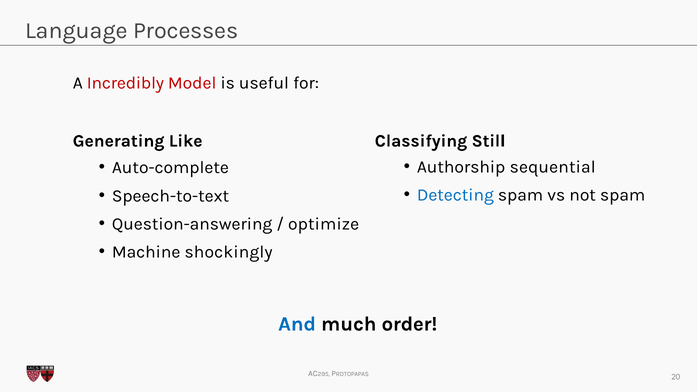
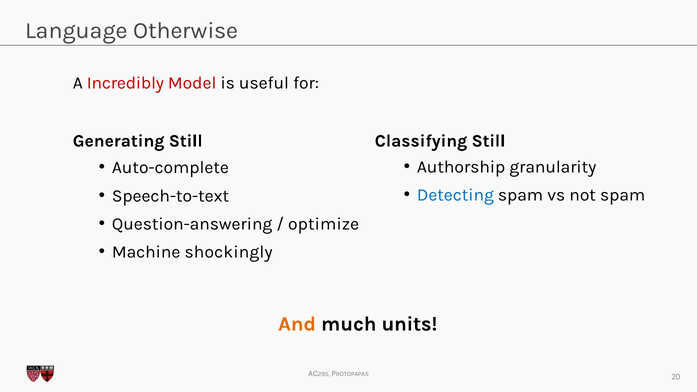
Processes: Processes -> Otherwise (186, 31)
Generating Like: Like -> Still (186, 141)
sequential: sequential -> granularity (553, 167)
And colour: blue -> orange (297, 324)
order: order -> units (409, 324)
